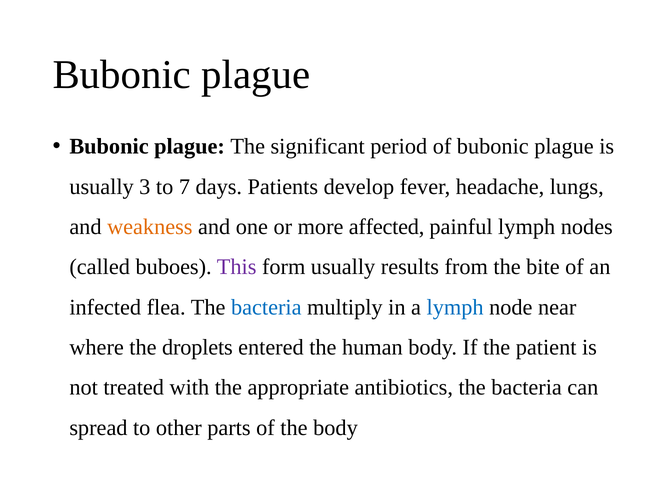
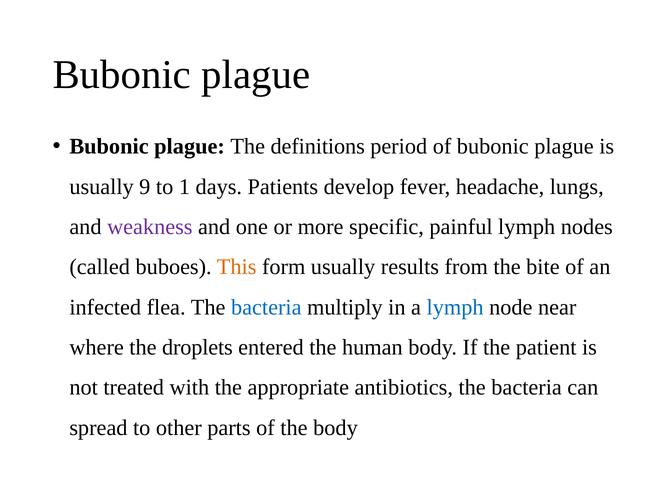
significant: significant -> definitions (318, 147)
3: 3 -> 9 (145, 187)
7: 7 -> 1 (184, 187)
weakness colour: orange -> purple (150, 227)
affected: affected -> specific (386, 227)
This colour: purple -> orange (237, 267)
